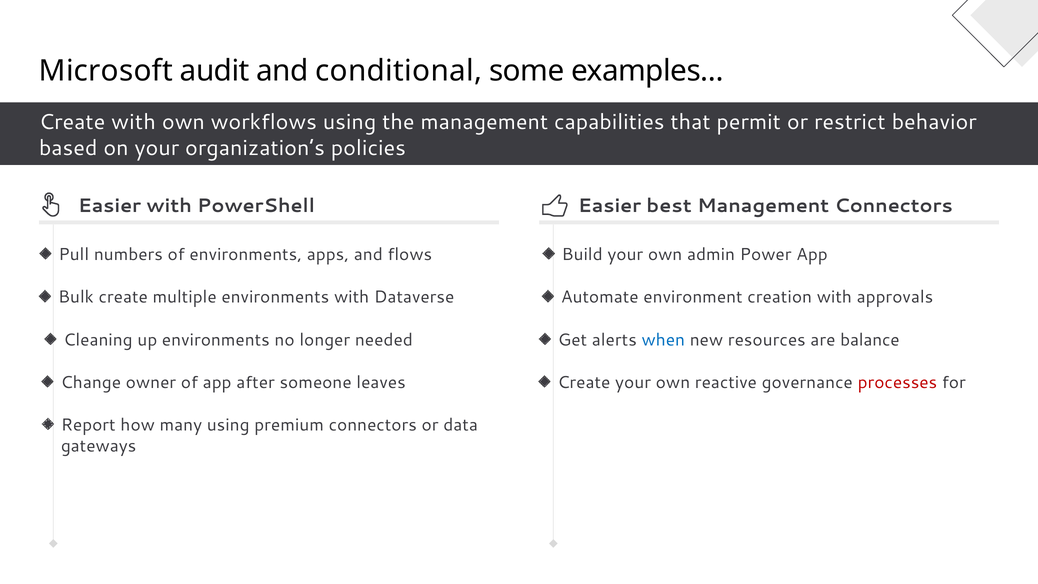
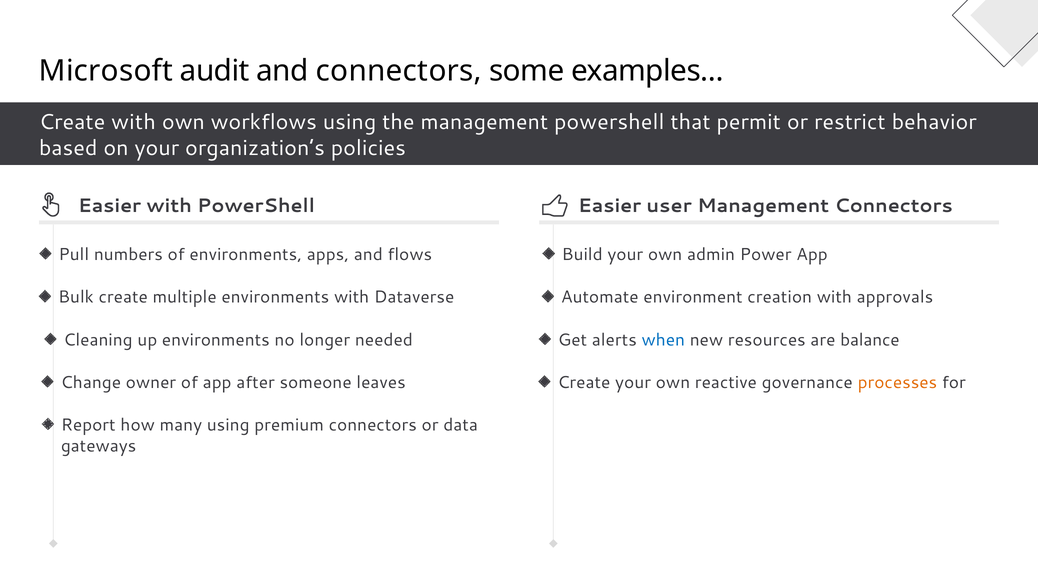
and conditional: conditional -> connectors (399, 71)
management capabilities: capabilities -> powershell (609, 122)
best: best -> user (669, 206)
processes colour: red -> orange (897, 382)
